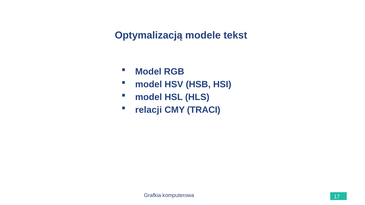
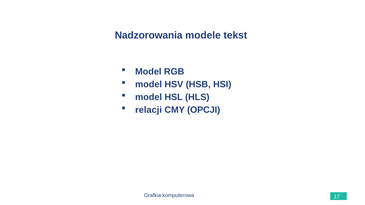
Optymalizacją: Optymalizacją -> Nadzorowania (149, 35)
TRACI: TRACI -> OPCJI (204, 110)
